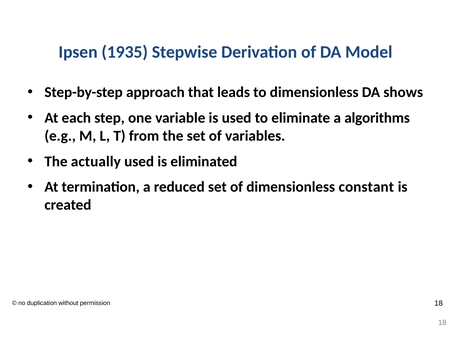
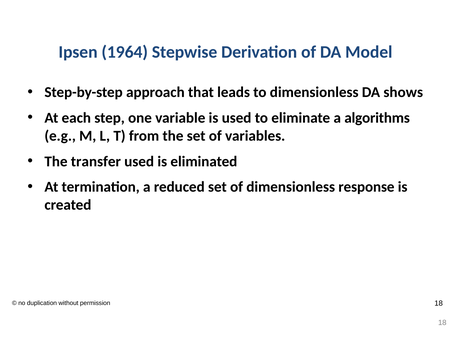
1935: 1935 -> 1964 (125, 52)
actually: actually -> transfer (96, 161)
constant: constant -> response (366, 187)
